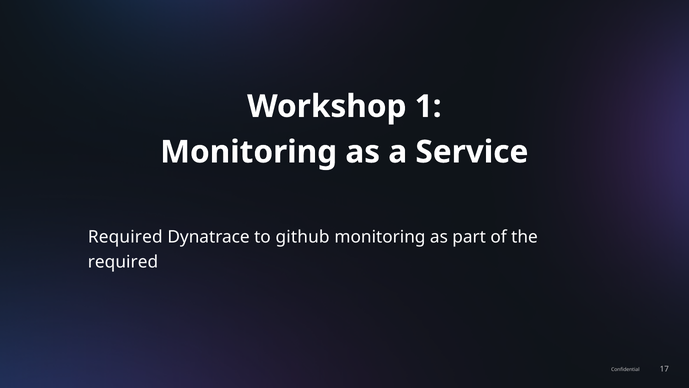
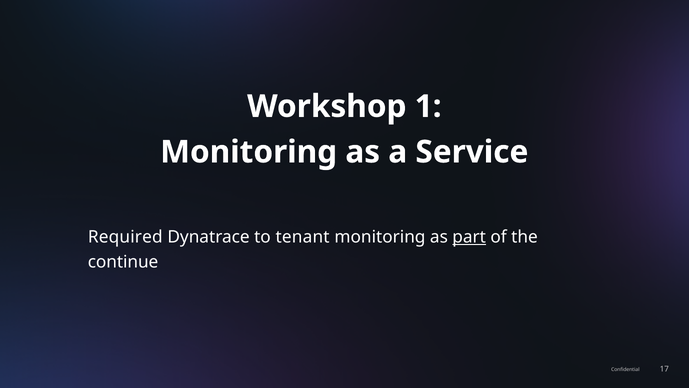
github: github -> tenant (303, 237)
part underline: none -> present (469, 237)
required: required -> continue (123, 262)
